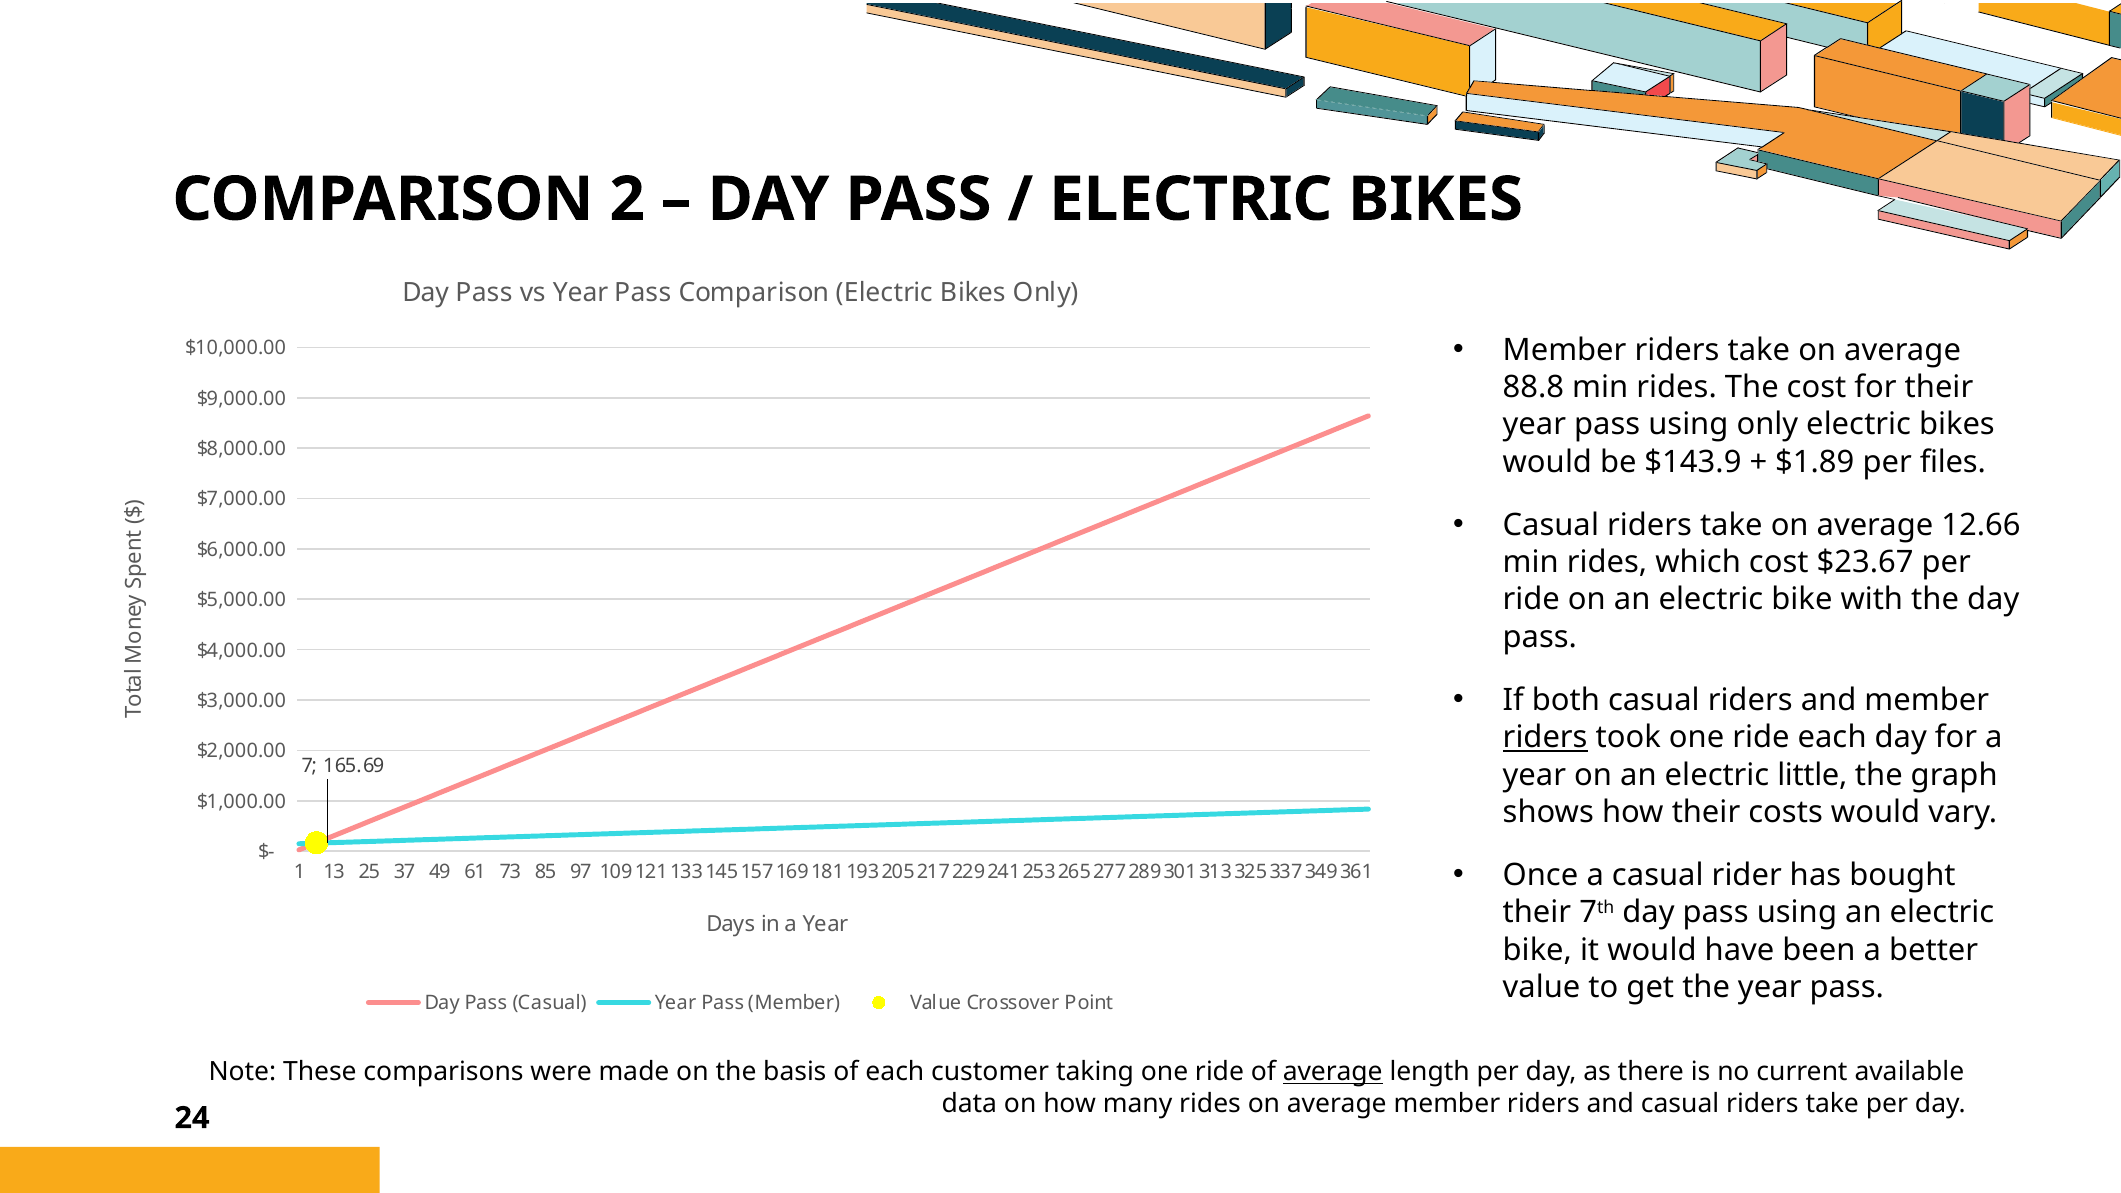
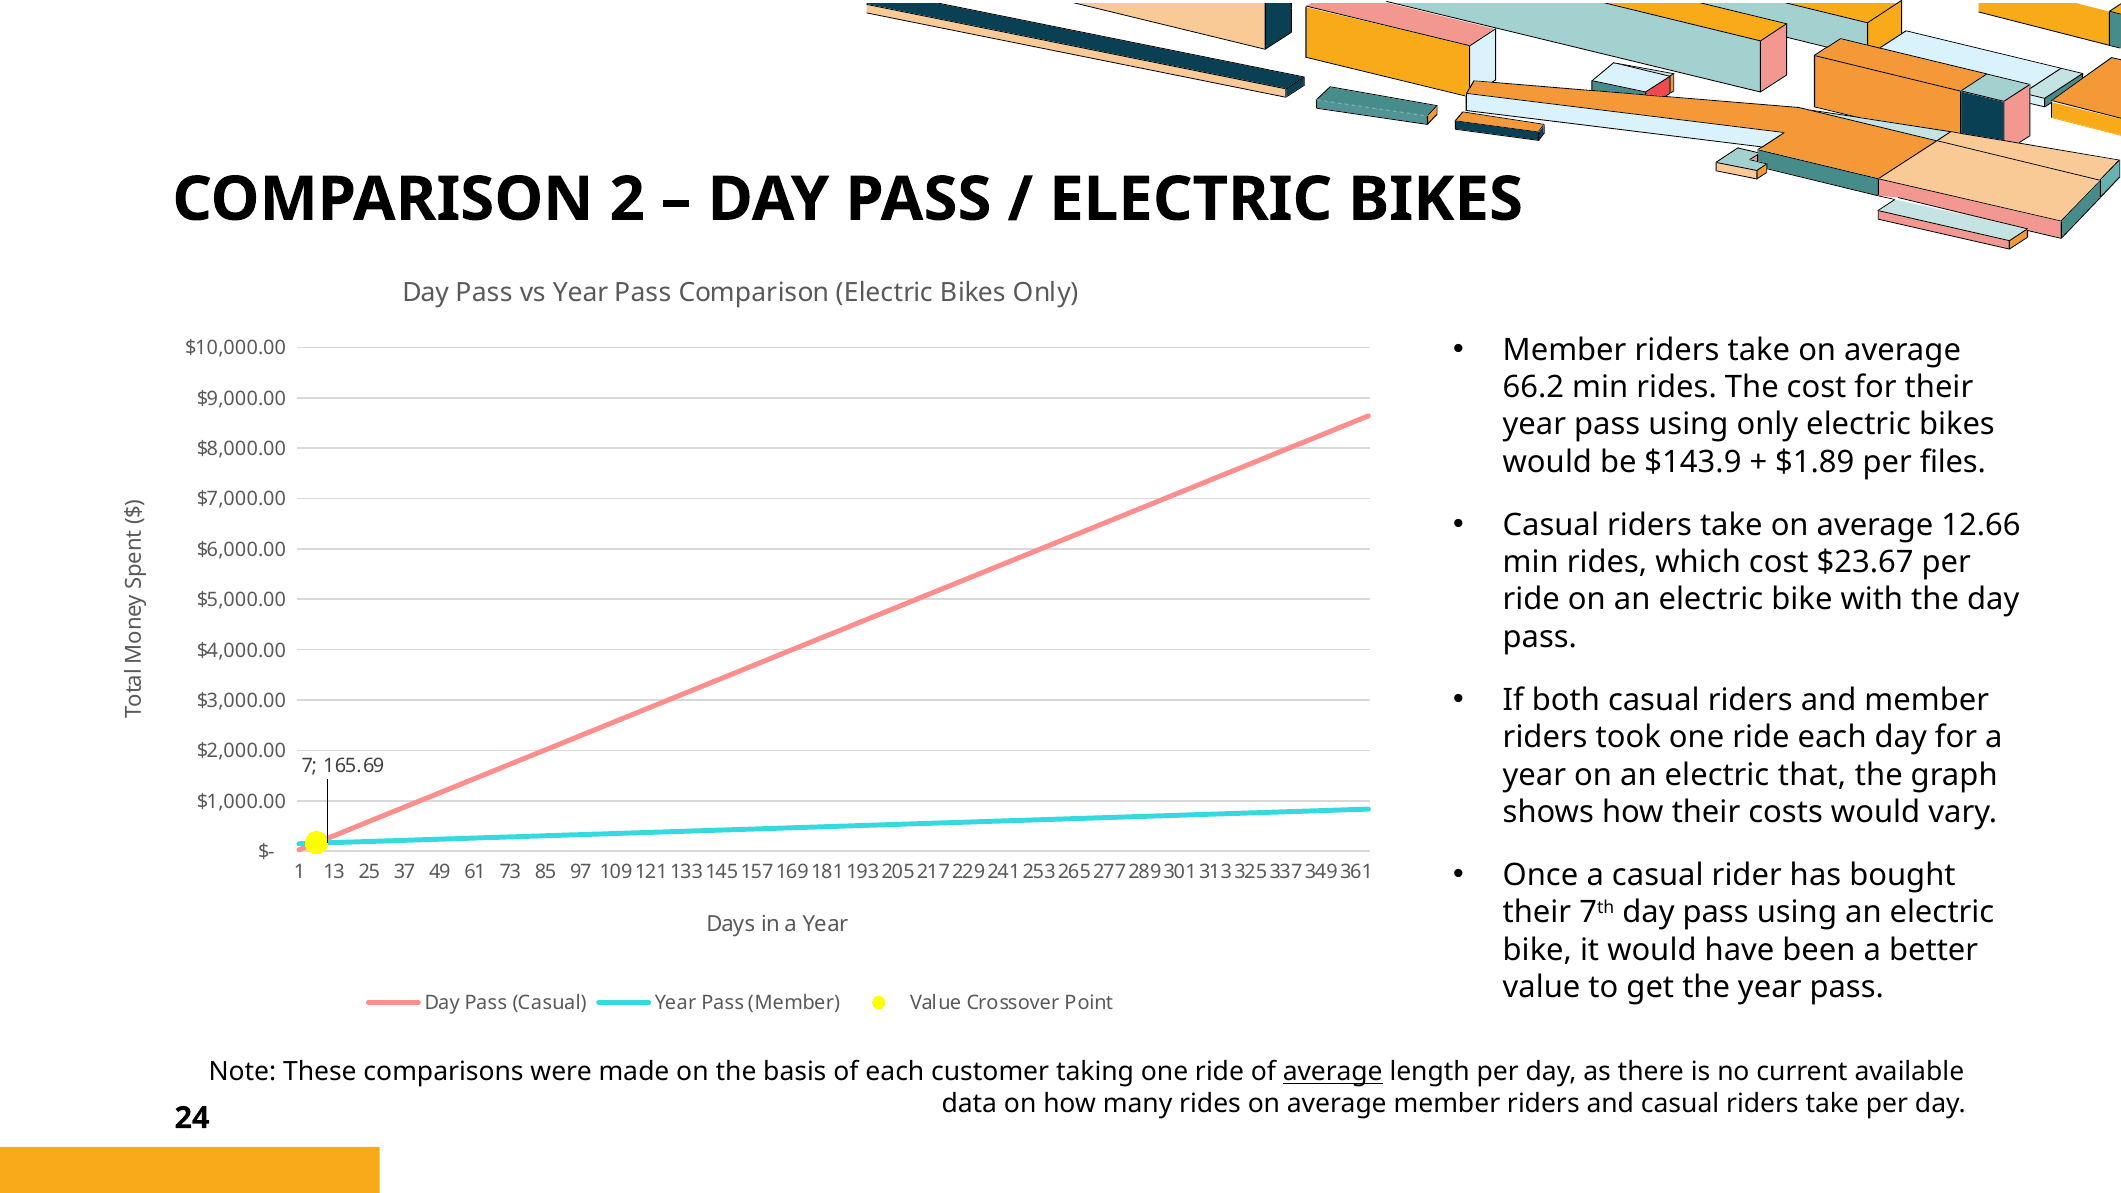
88.8: 88.8 -> 66.2 (1533, 388)
riders underline: present -> none (1545, 738)
little: little -> that (1812, 775)
